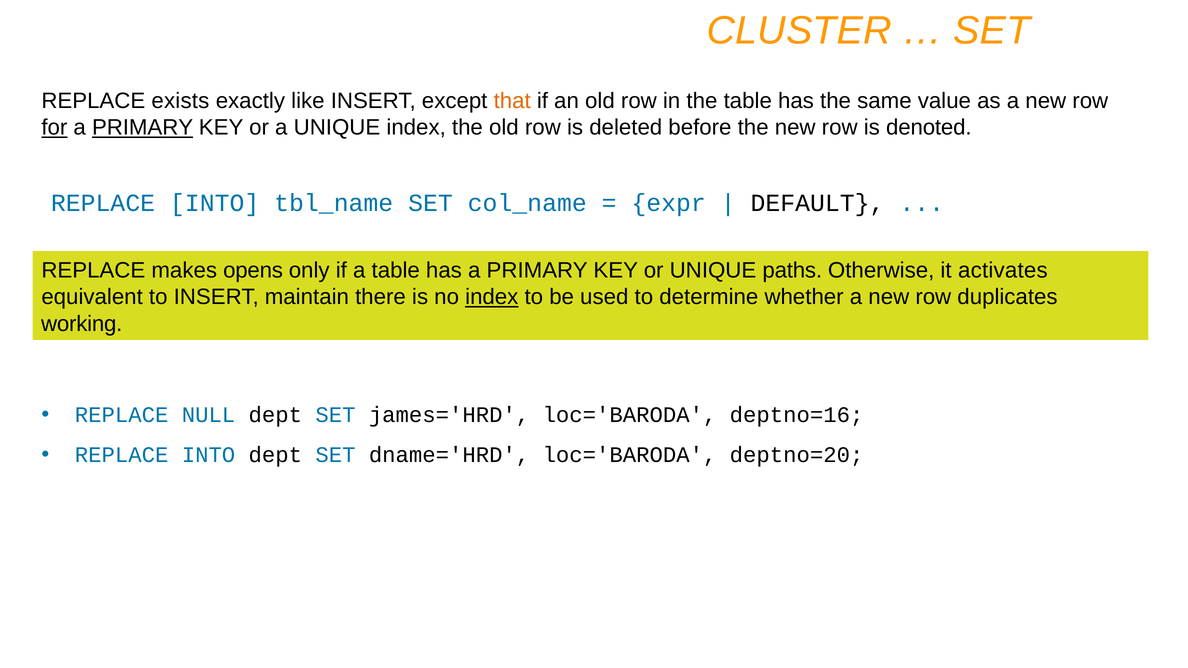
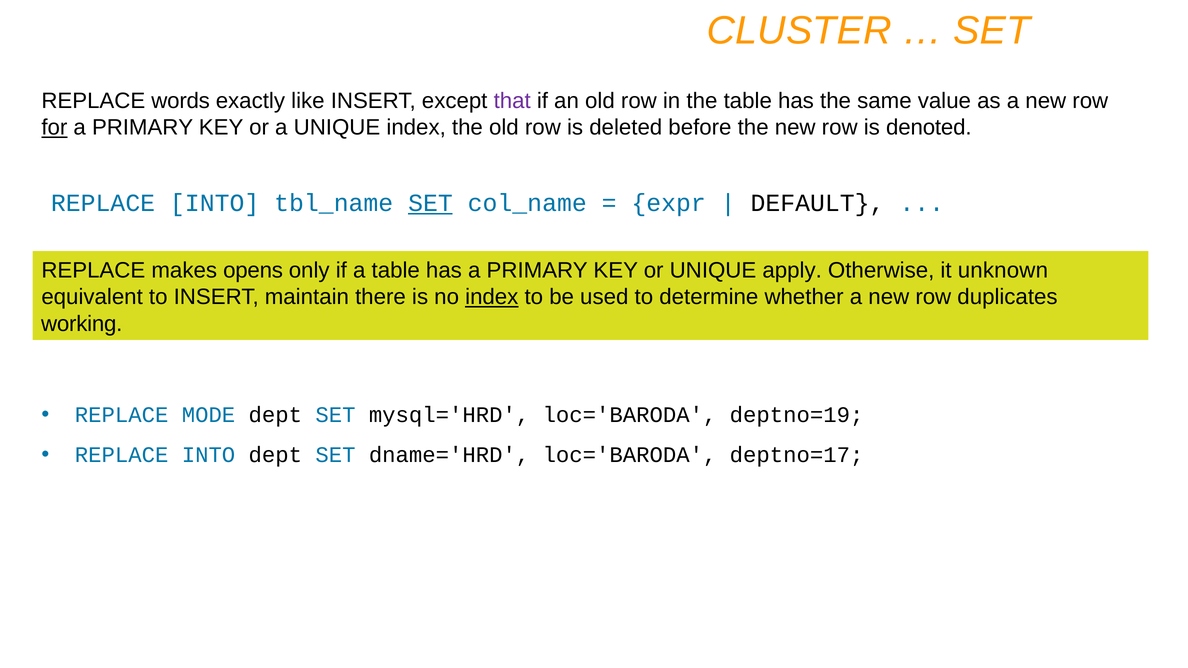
exists: exists -> words (181, 101)
that colour: orange -> purple (512, 101)
PRIMARY underline: present -> none (143, 128)
SET underline: none -> present (430, 203)
paths: paths -> apply (792, 270)
activates: activates -> unknown (1003, 270)
NULL: NULL -> MODE (209, 415)
james='HRD: james='HRD -> mysql='HRD (449, 415)
deptno=16: deptno=16 -> deptno=19 (797, 415)
deptno=20: deptno=20 -> deptno=17 (797, 455)
